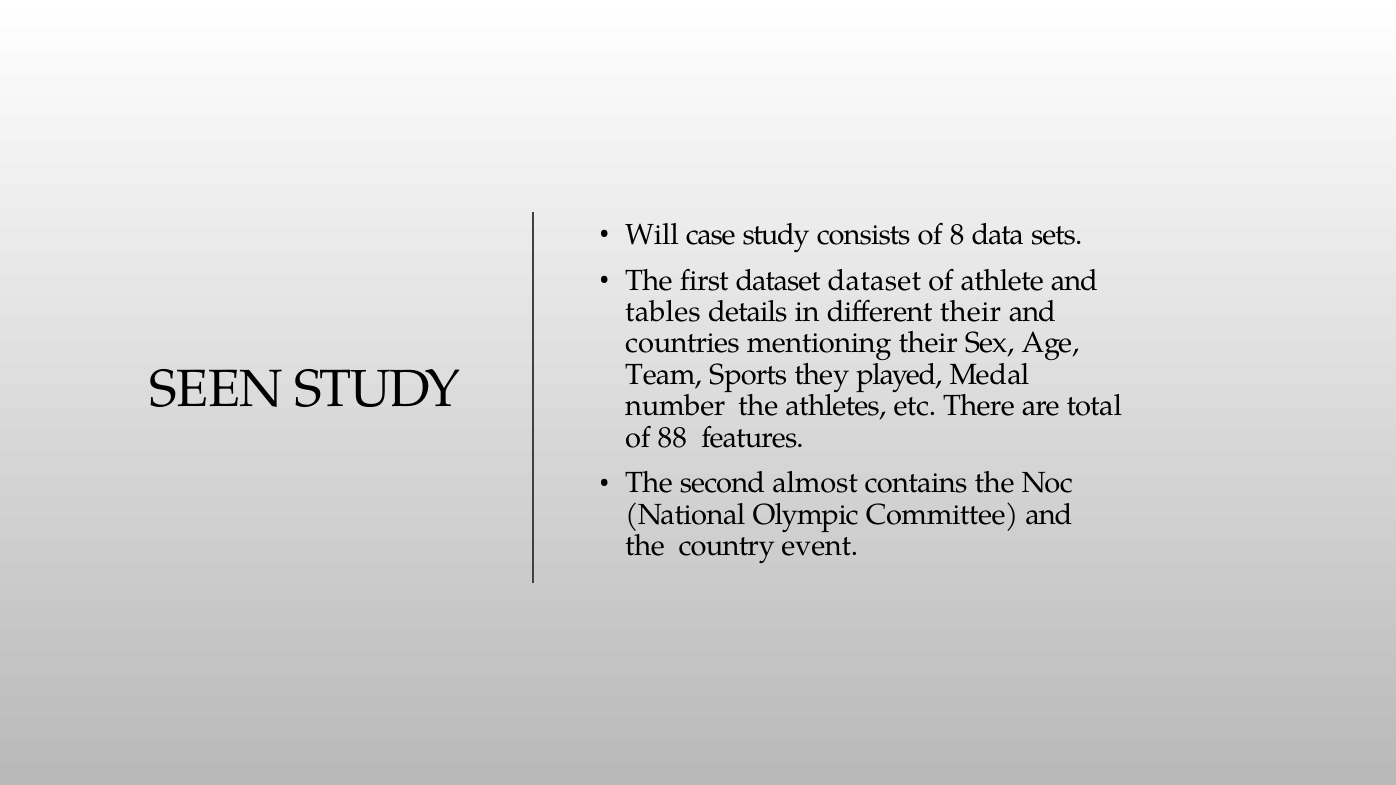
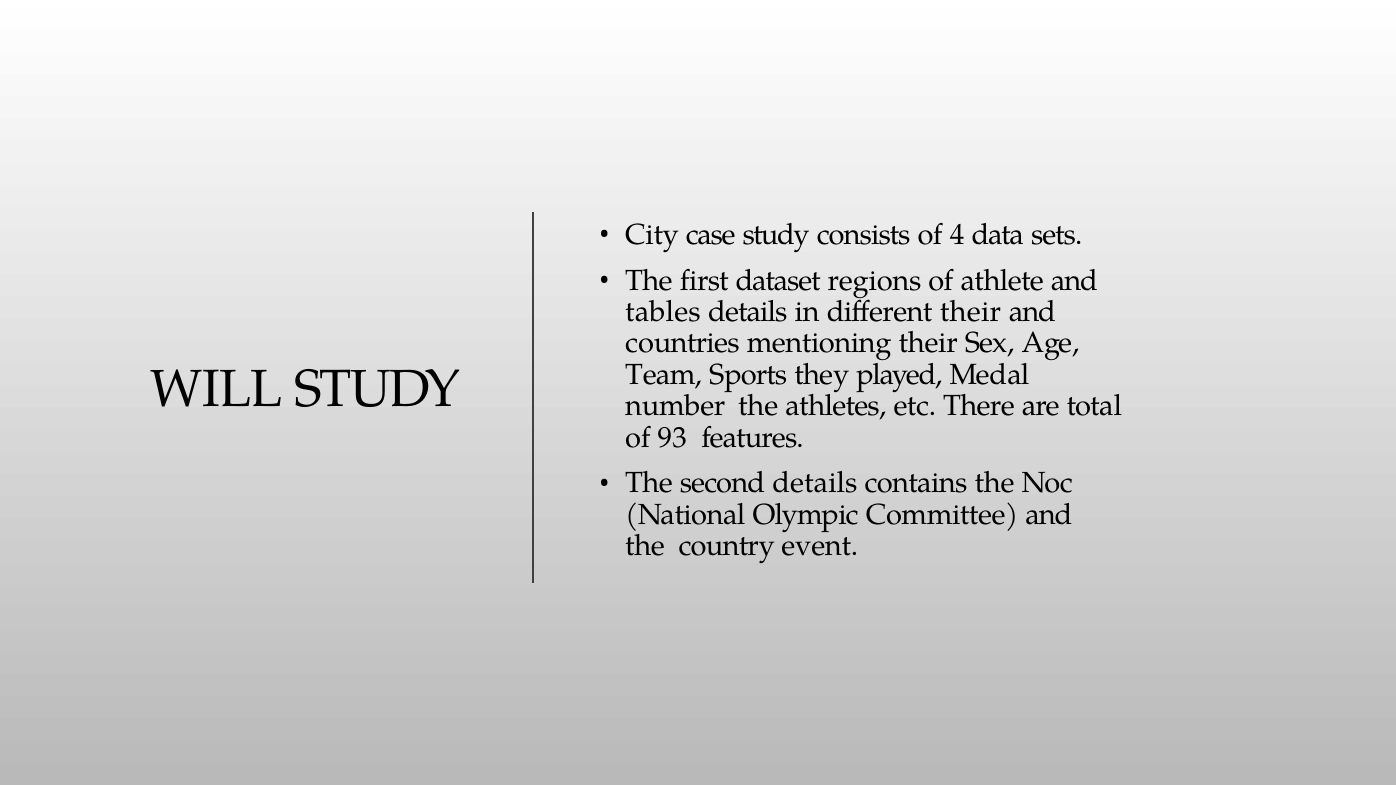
Will: Will -> City (652, 235)
8: 8 -> 4 (957, 235)
dataset dataset: dataset -> regions (875, 281)
SEEN: SEEN -> WILL (216, 390)
88: 88 -> 93 (672, 438)
second almost: almost -> details (815, 484)
